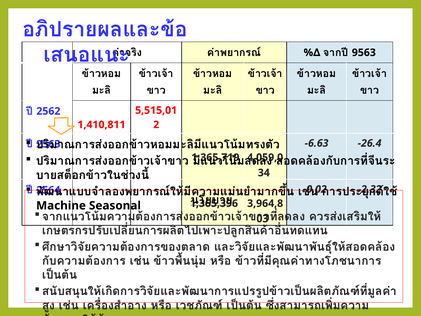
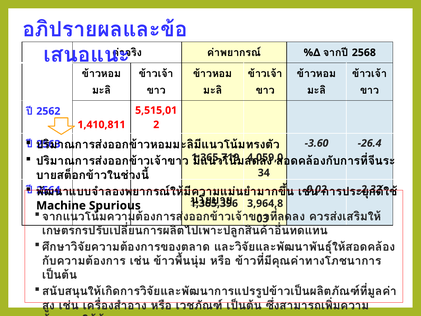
9563: 9563 -> 2568 (364, 53)
-6.63: -6.63 -> -3.60 (317, 143)
Seasonal: Seasonal -> Spurious (115, 205)
